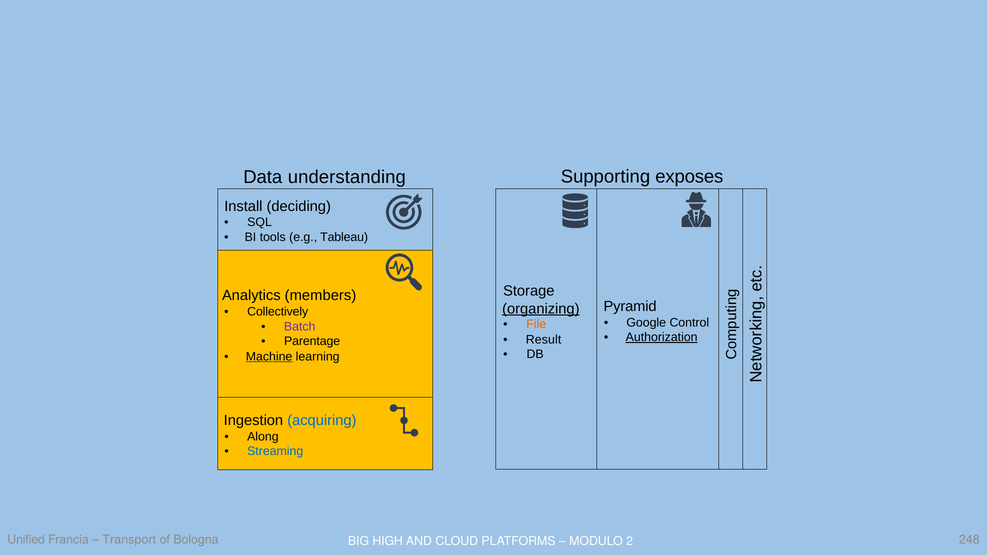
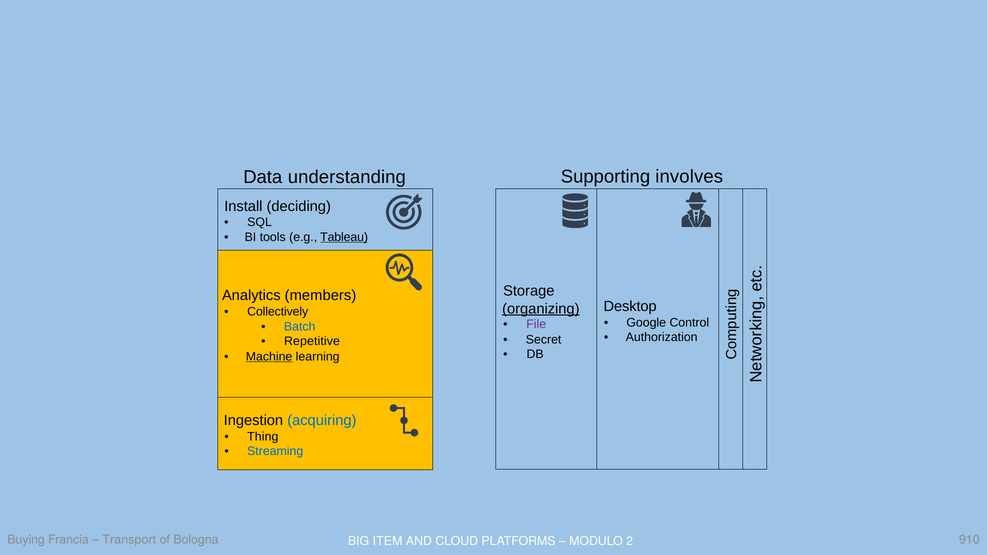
exposes: exposes -> involves (689, 176)
Tableau underline: none -> present (344, 237)
Pyramid: Pyramid -> Desktop (630, 307)
File colour: orange -> purple (536, 324)
Batch colour: purple -> blue (300, 327)
Authorization underline: present -> none (662, 337)
Result: Result -> Secret (544, 340)
Parentage: Parentage -> Repetitive (312, 341)
Along: Along -> Thing (263, 437)
Unified: Unified -> Buying (26, 540)
248: 248 -> 910 (969, 540)
HIGH: HIGH -> ITEM (388, 541)
